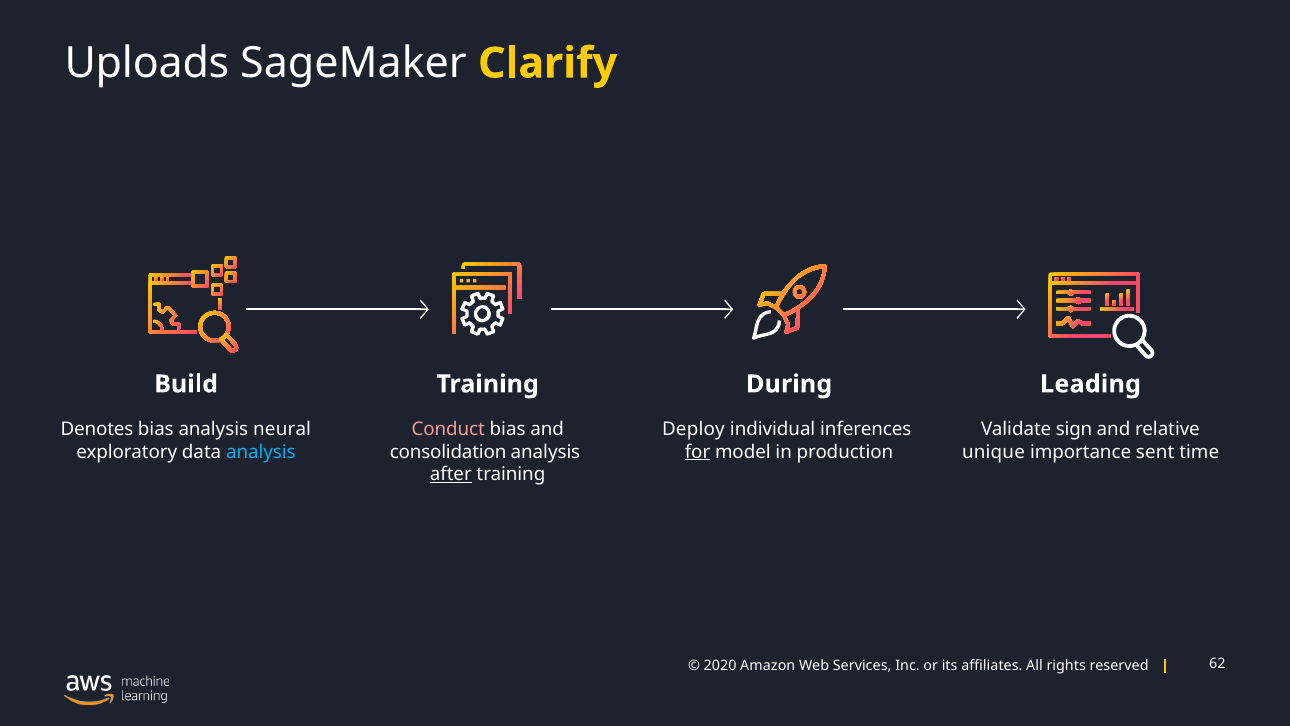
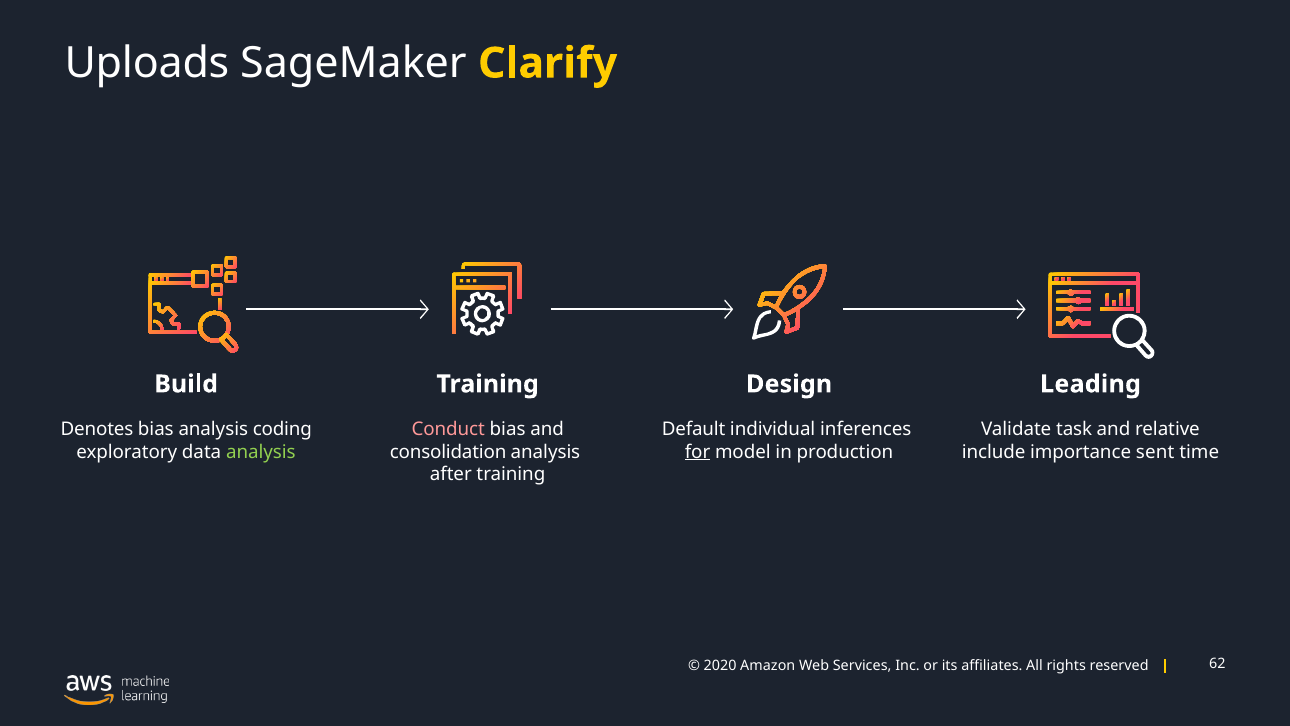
During: During -> Design (789, 384)
neural: neural -> coding (282, 429)
Deploy: Deploy -> Default (694, 429)
sign: sign -> task (1074, 429)
analysis colour: light blue -> light green (261, 452)
unique: unique -> include (994, 452)
after underline: present -> none (451, 474)
